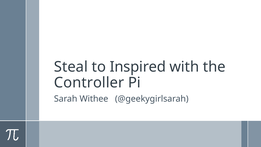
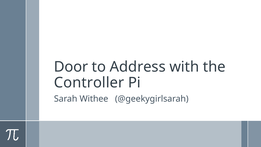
Steal: Steal -> Door (71, 67)
Inspired: Inspired -> Address (138, 67)
